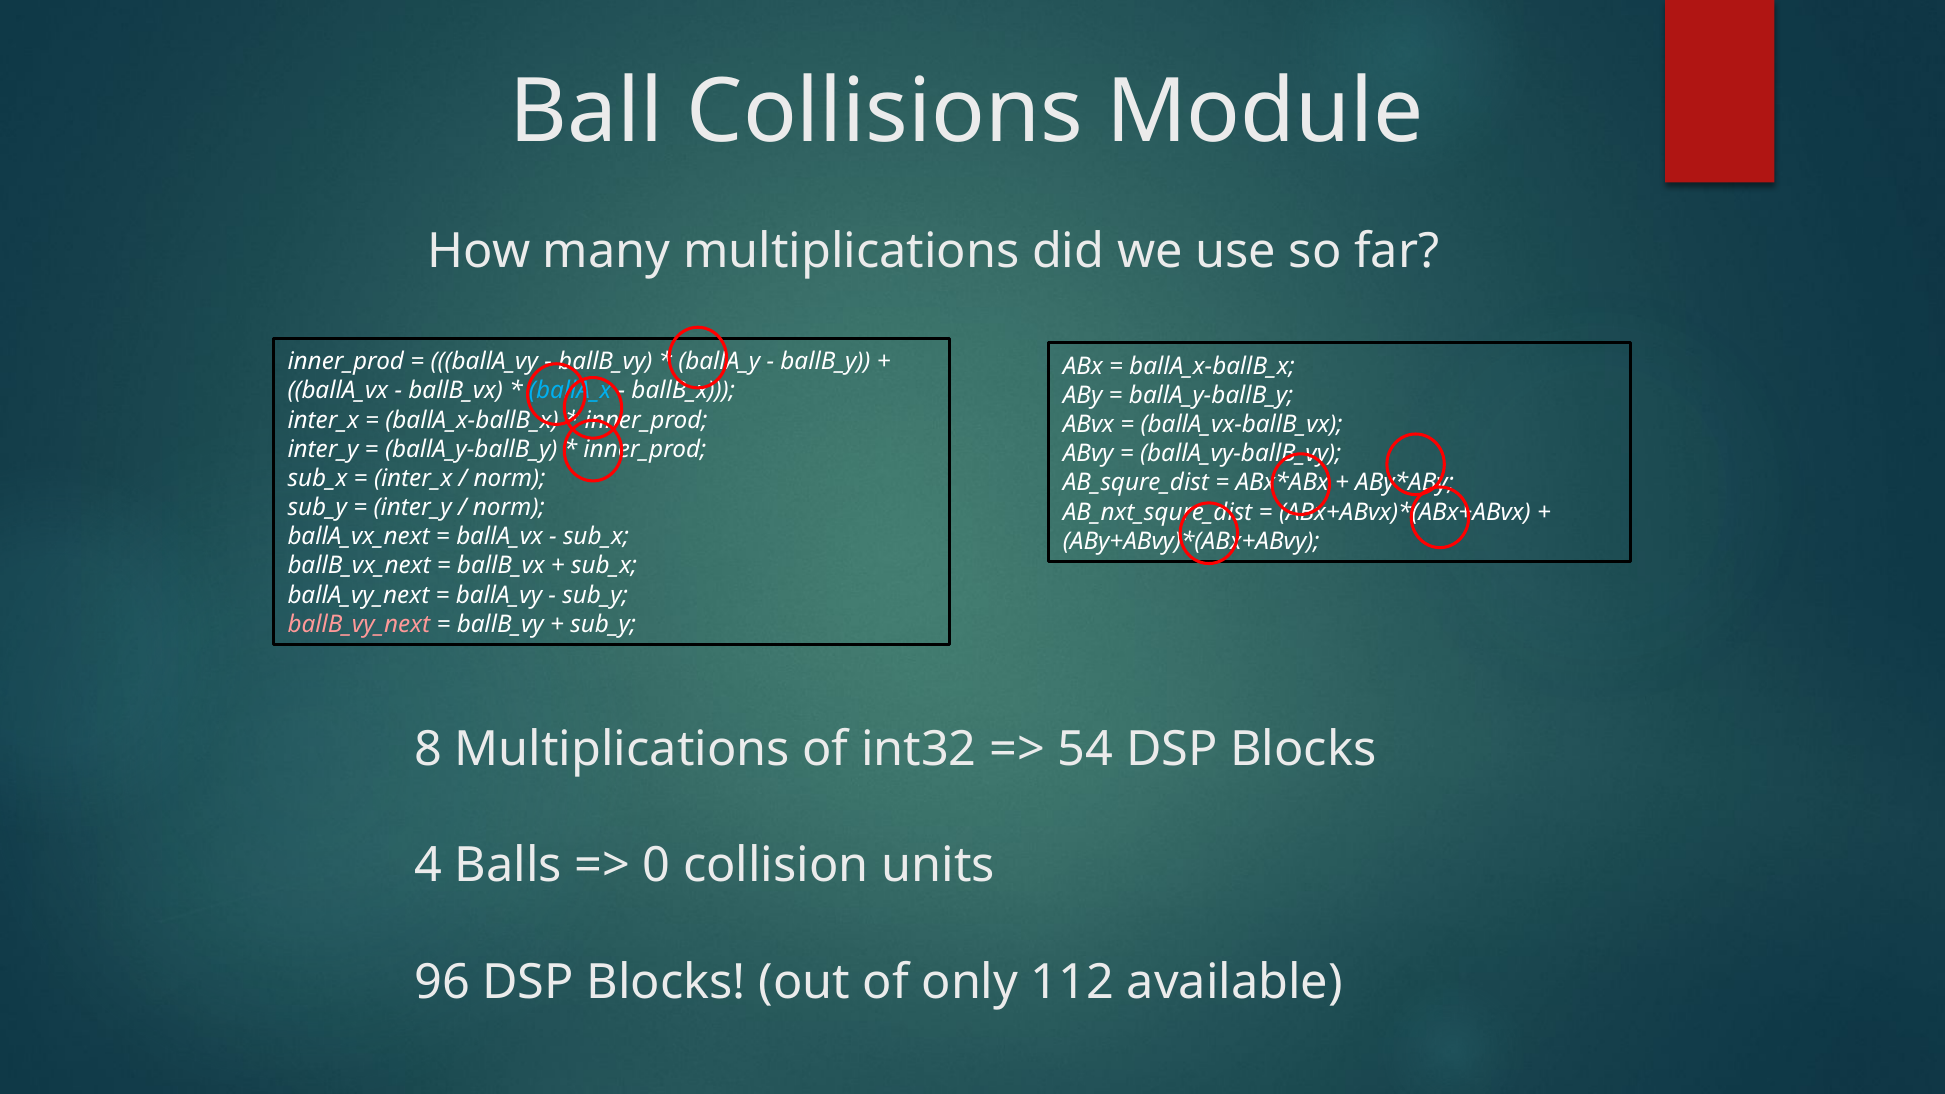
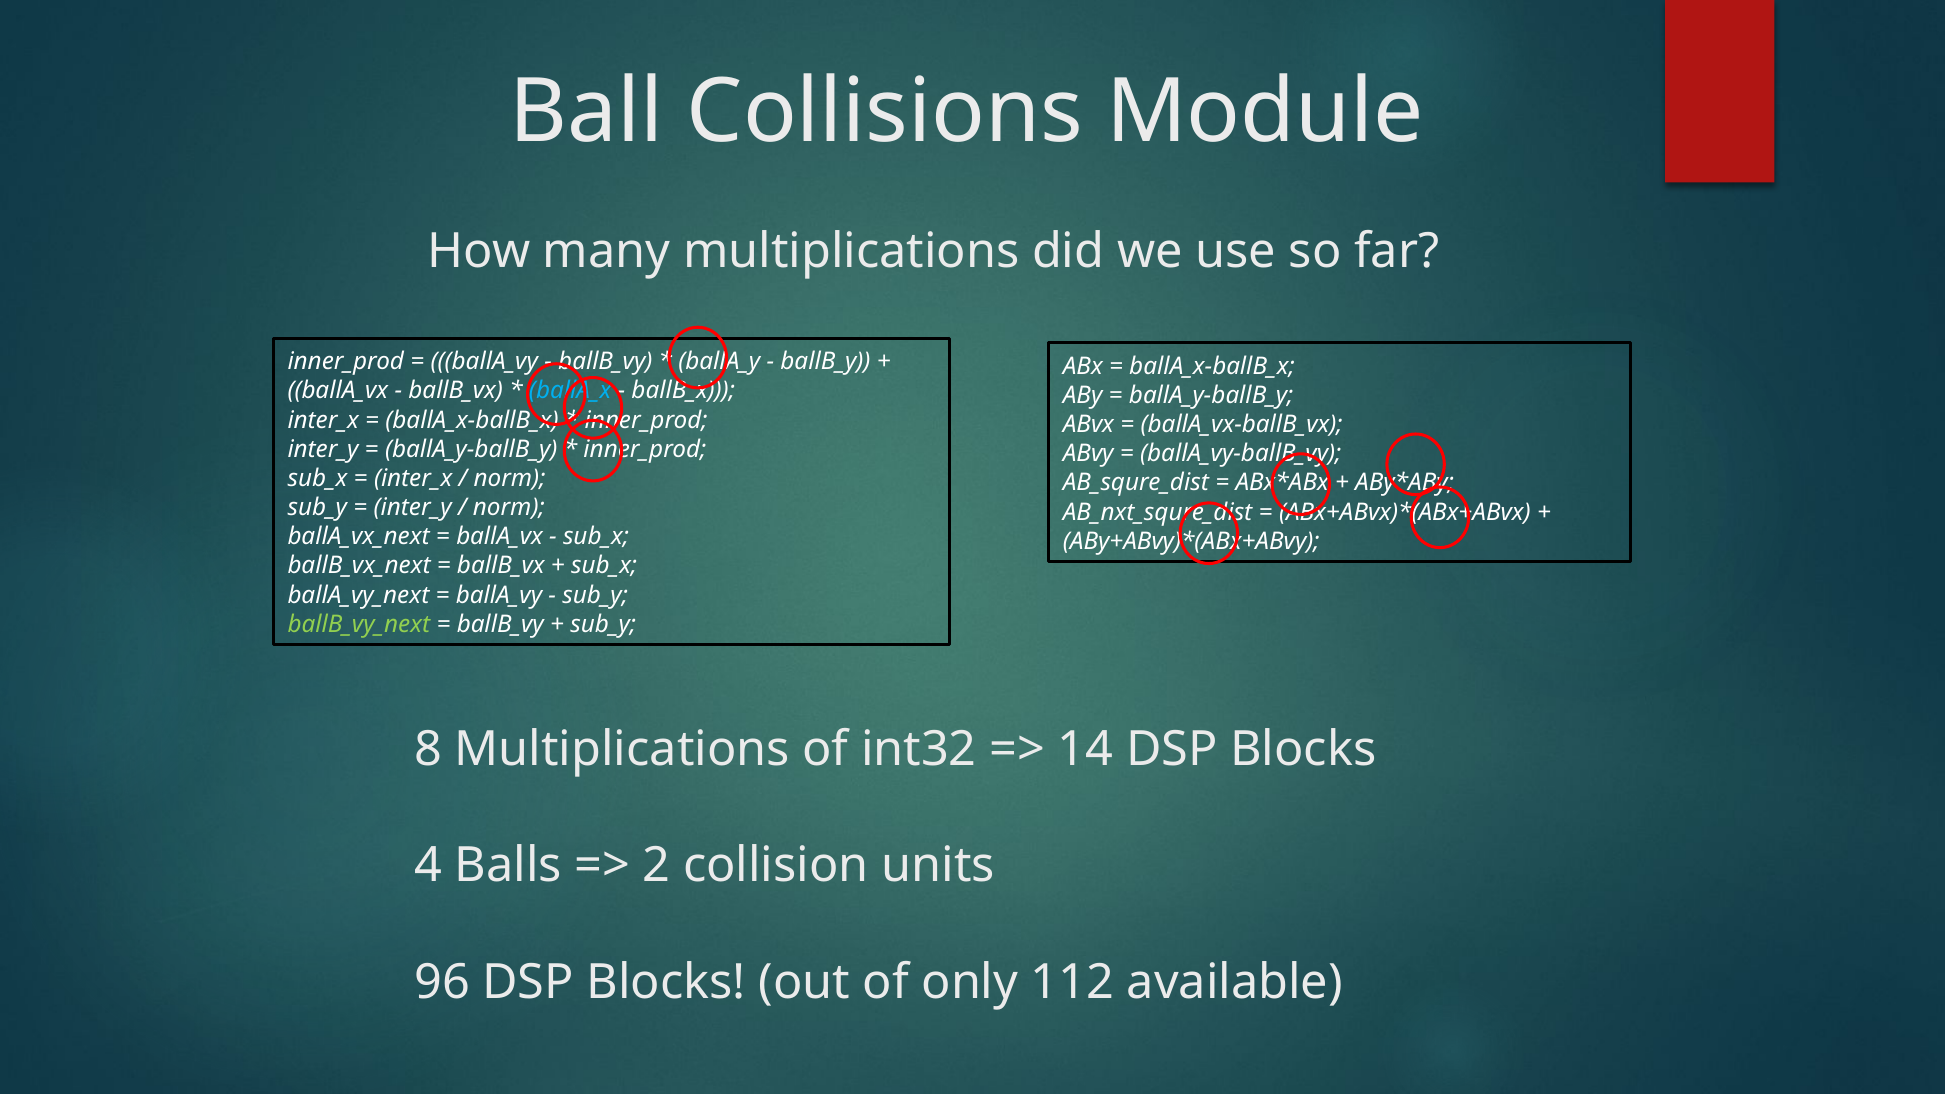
ballB_vy_next colour: pink -> light green (359, 624)
54: 54 -> 14 (1086, 749)
0: 0 -> 2 (657, 866)
